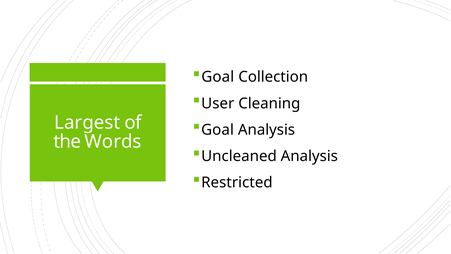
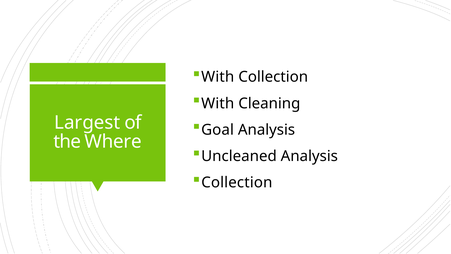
Goal: Goal -> With (218, 77)
User: User -> With (218, 103)
Words: Words -> Where (113, 141)
Restricted: Restricted -> Collection (237, 182)
